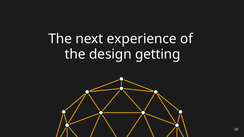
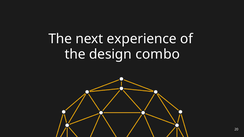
getting: getting -> combo (158, 54)
